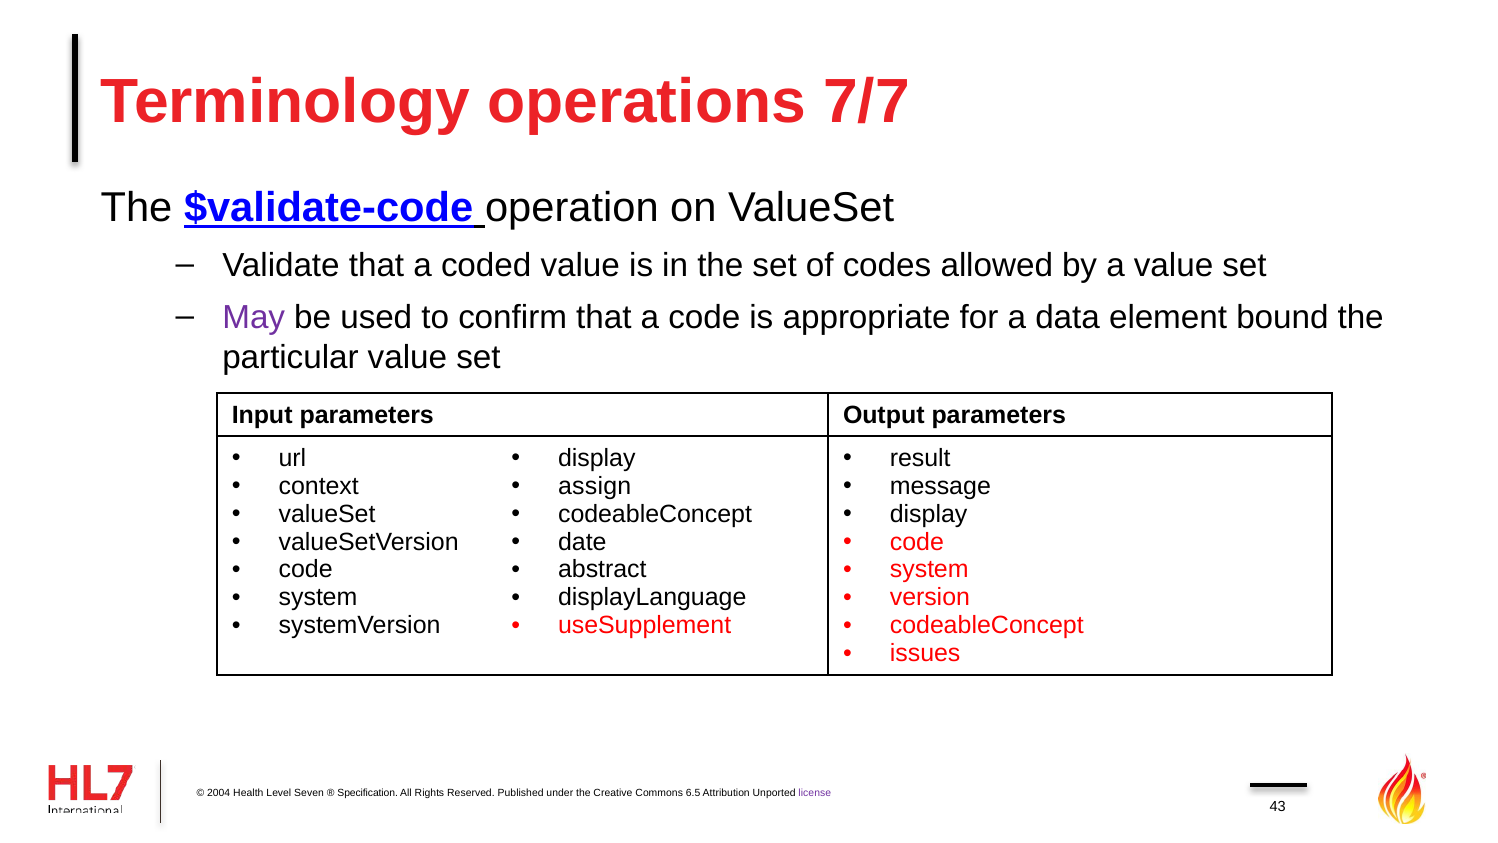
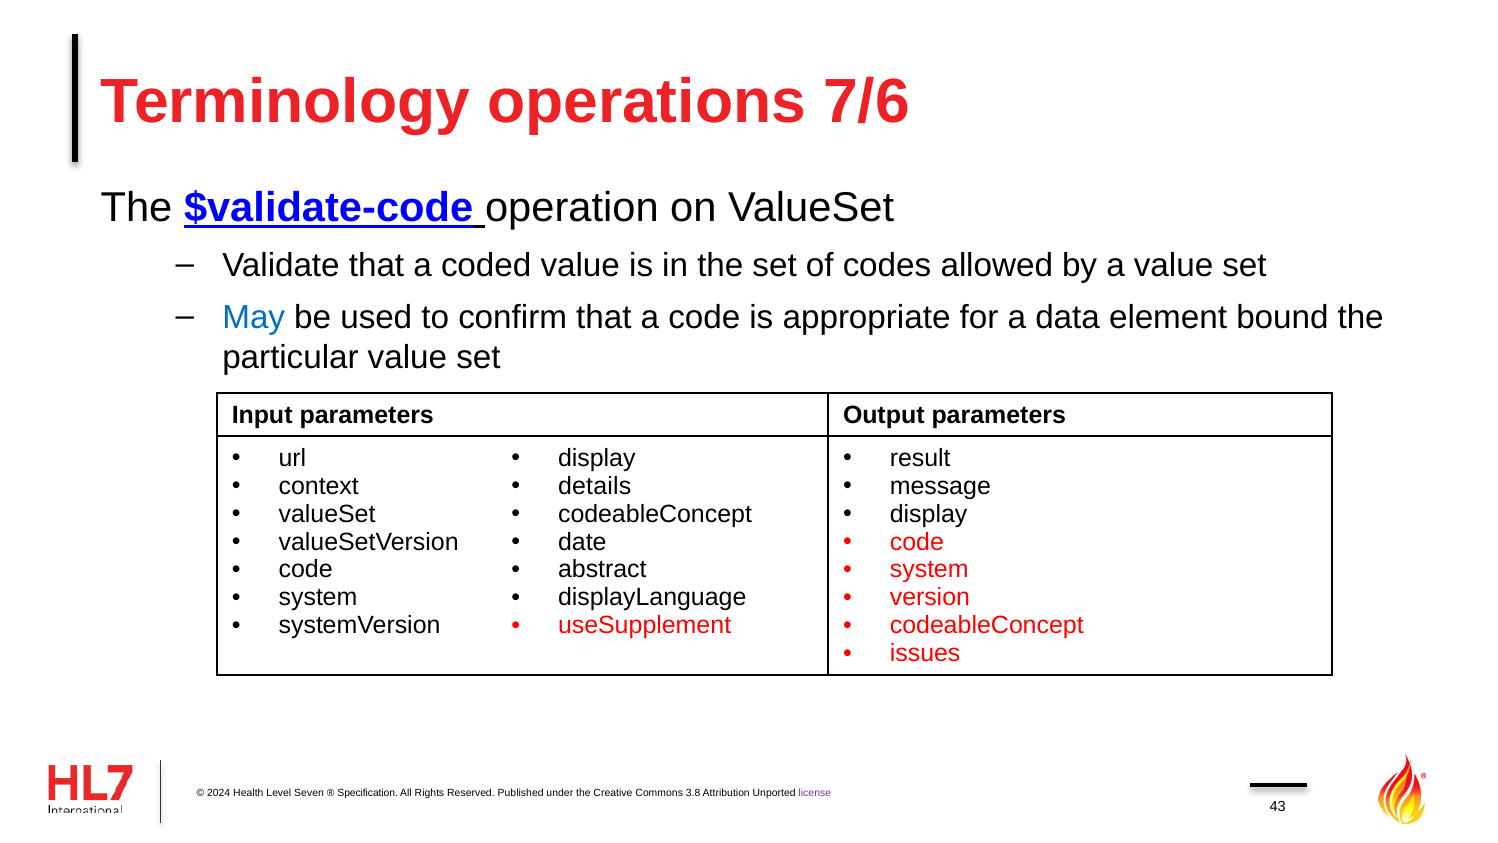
7/7: 7/7 -> 7/6 (867, 102)
May colour: purple -> blue (254, 317)
assign: assign -> details (595, 486)
2004: 2004 -> 2024 (219, 793)
6.5: 6.5 -> 3.8 (693, 793)
